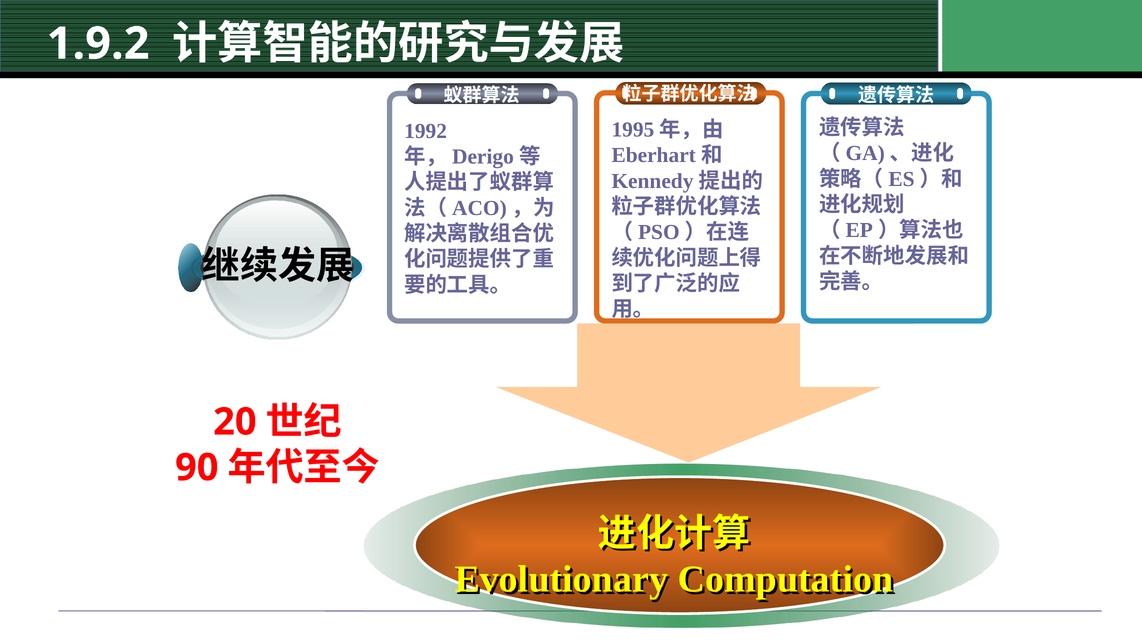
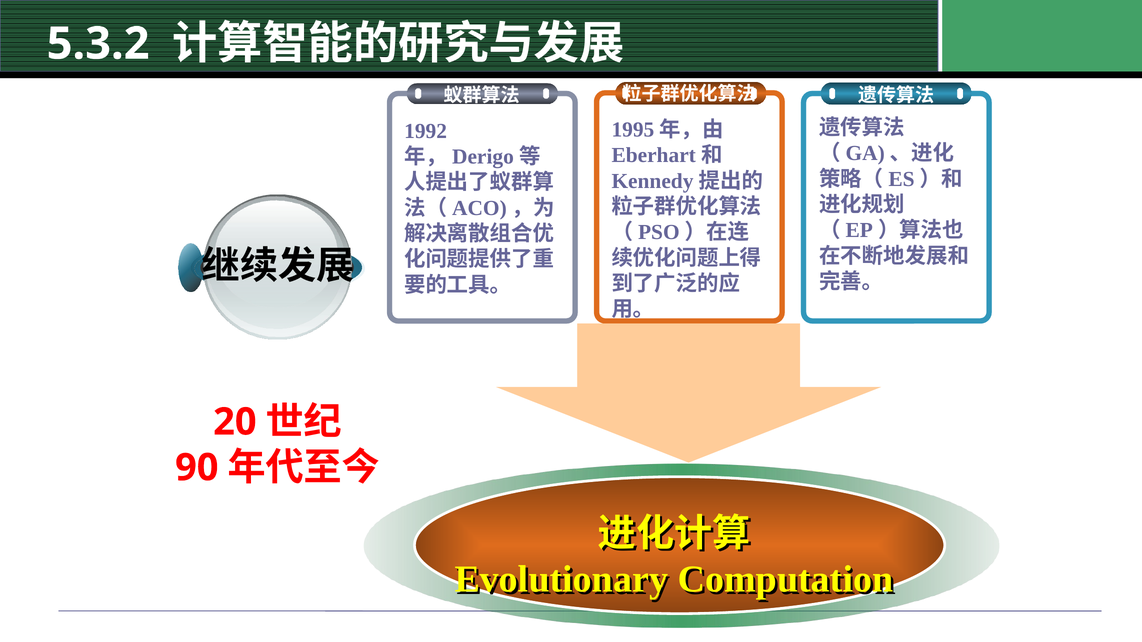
1.9.2: 1.9.2 -> 5.3.2 (98, 44)
